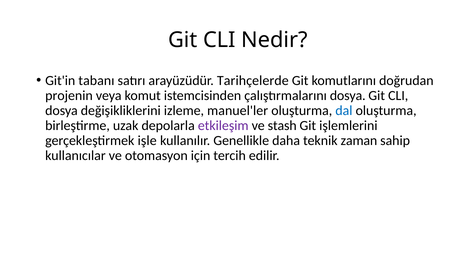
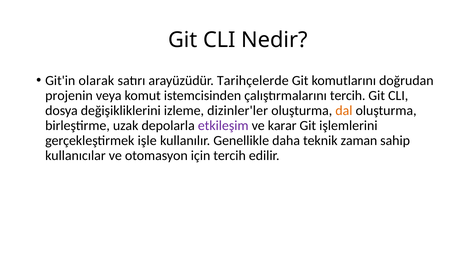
tabanı: tabanı -> olarak (96, 80)
çalıştırmalarını dosya: dosya -> tercih (348, 95)
manuel'ler: manuel'ler -> dizinler'ler (238, 110)
dal colour: blue -> orange (344, 110)
stash: stash -> karar (282, 125)
